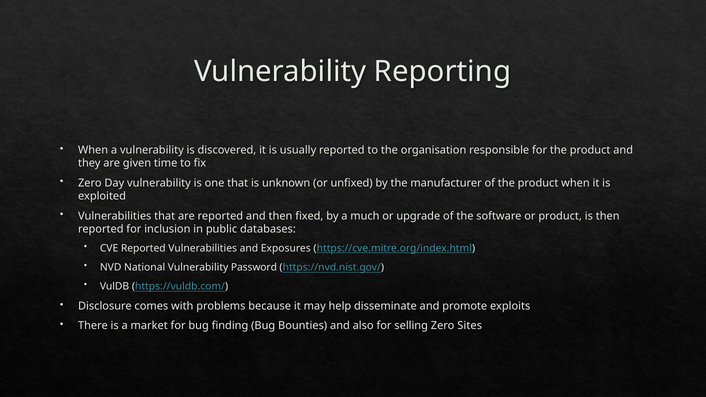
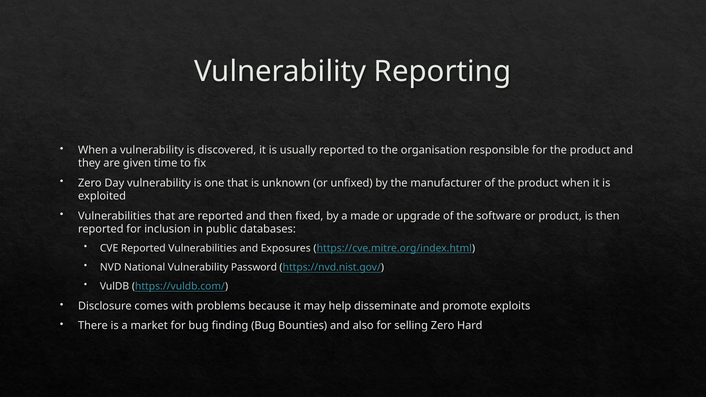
much: much -> made (365, 216)
Sites: Sites -> Hard (470, 326)
